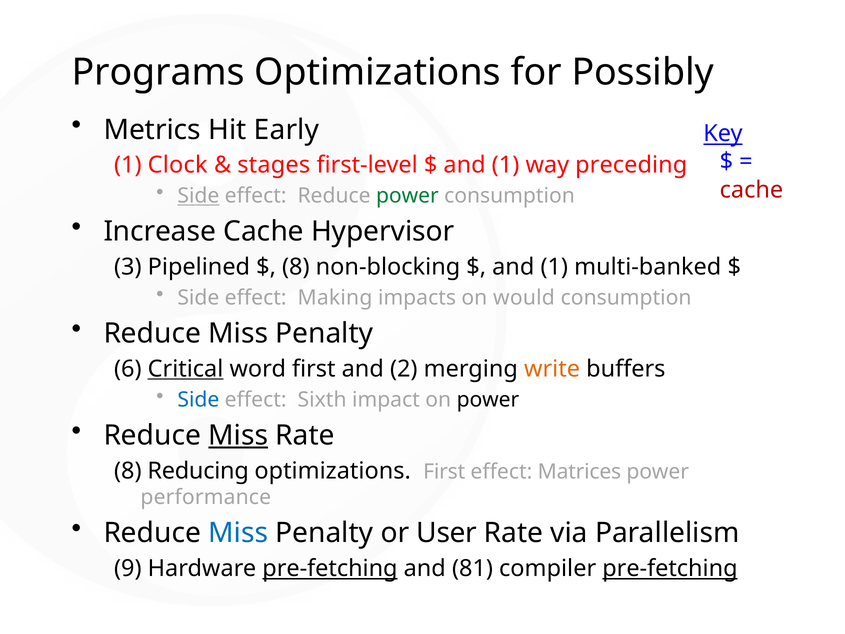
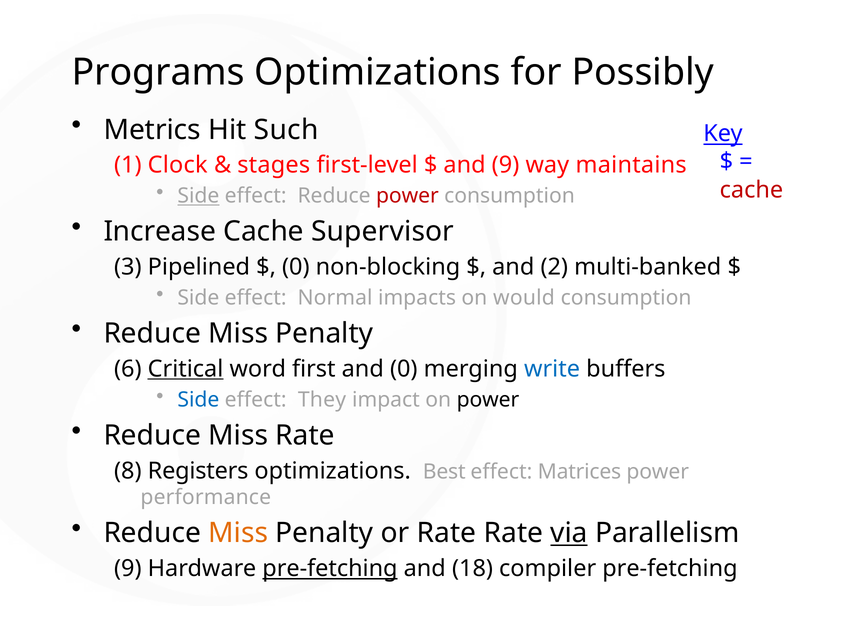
Early: Early -> Such (286, 130)
1: 1 -> 9 (506, 165)
preceding: preceding -> maintains (631, 165)
power colour: green -> red (407, 196)
Hypervisor: Hypervisor -> Supervisor (383, 232)
8: 8 -> 0 (296, 267)
1: 1 -> 2 (554, 267)
Making: Making -> Normal (335, 298)
and 2: 2 -> 0 (404, 369)
write colour: orange -> blue (552, 369)
Sixth: Sixth -> They (322, 400)
Miss underline: present -> none (238, 435)
Reducing: Reducing -> Registers (198, 471)
optimizations First: First -> Best (444, 471)
Miss colour: blue -> orange (238, 533)
or User: User -> Rate (447, 533)
via underline: none -> present (569, 533)
81: 81 -> 18 (473, 568)
pre-fetching underline: present -> none (670, 568)
